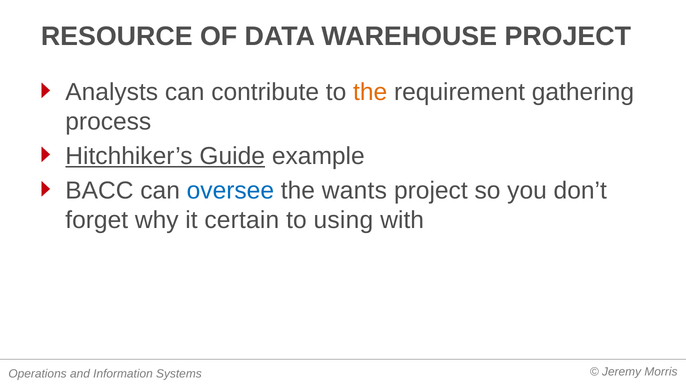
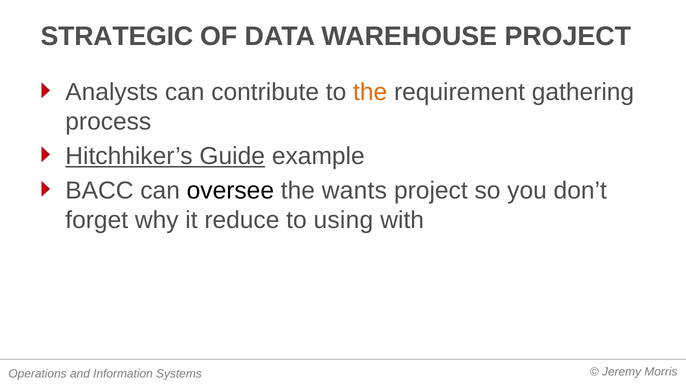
RESOURCE: RESOURCE -> STRATEGIC (117, 36)
oversee colour: blue -> black (230, 190)
certain: certain -> reduce (242, 220)
